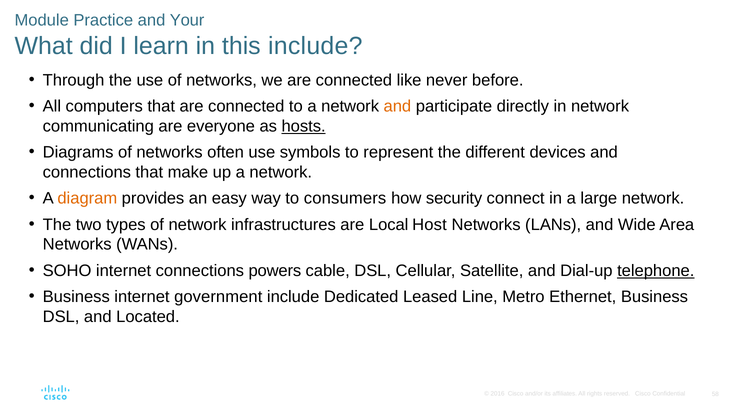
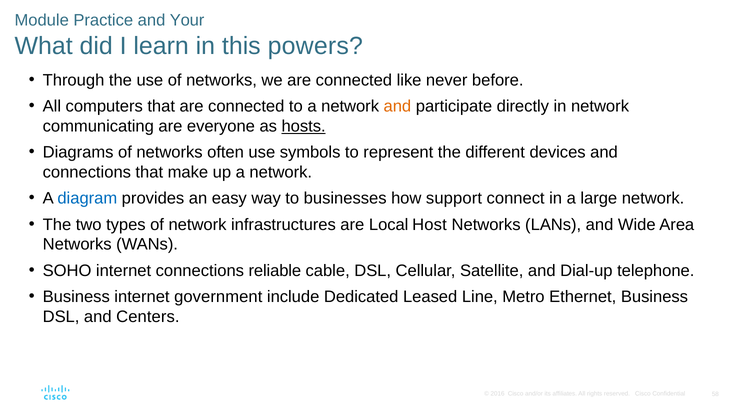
this include: include -> powers (315, 46)
diagram colour: orange -> blue (87, 199)
consumers: consumers -> businesses (345, 199)
security: security -> support (454, 199)
powers: powers -> reliable (275, 271)
telephone underline: present -> none (656, 271)
Located: Located -> Centers (148, 317)
